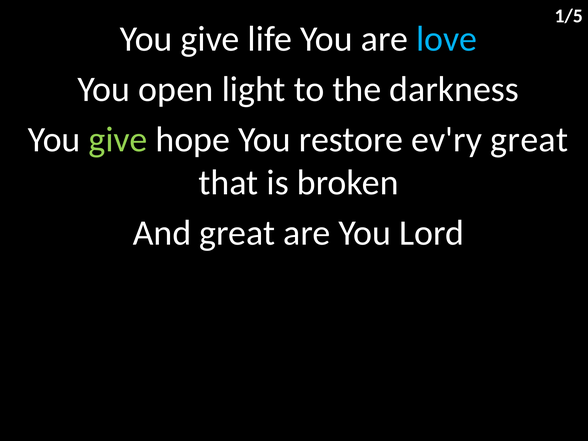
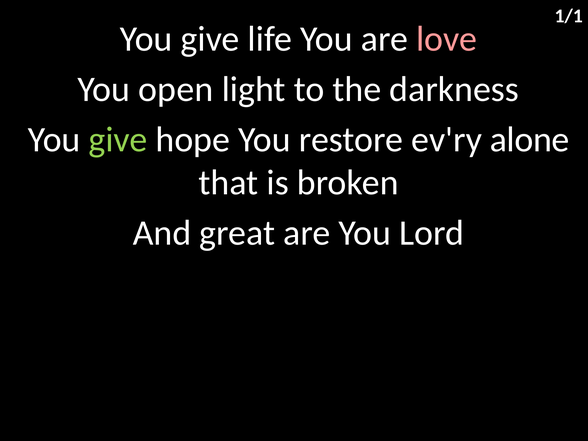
1/5: 1/5 -> 1/1 (569, 16)
love colour: light blue -> pink (447, 39)
ev'ry great: great -> alone (530, 140)
